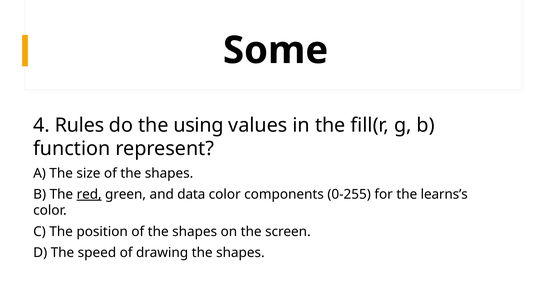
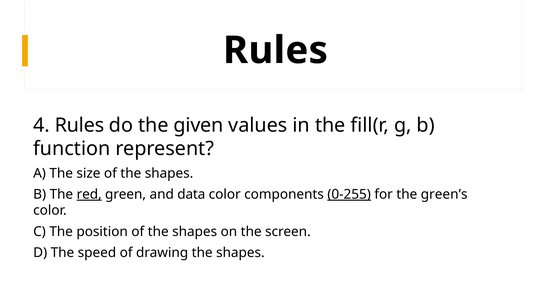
Some: Some -> Rules (275, 50)
using: using -> given (199, 125)
0-255 underline: none -> present (349, 194)
learns’s: learns’s -> green’s (444, 194)
